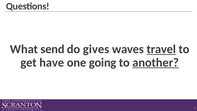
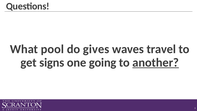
send: send -> pool (52, 49)
travel underline: present -> none (161, 49)
have: have -> signs (52, 62)
